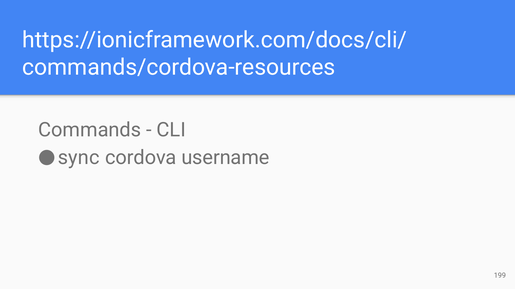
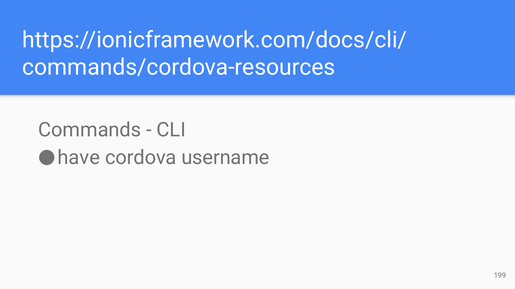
sync: sync -> have (79, 158)
